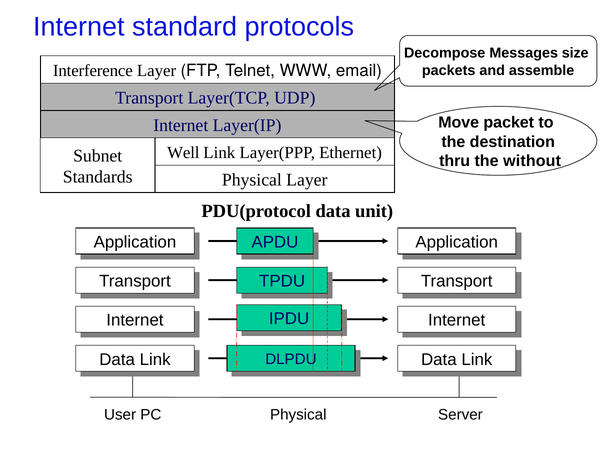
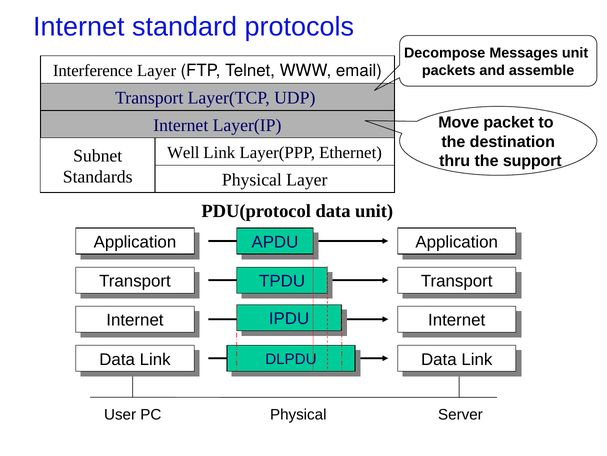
Messages size: size -> unit (575, 53)
without: without -> support (532, 161)
